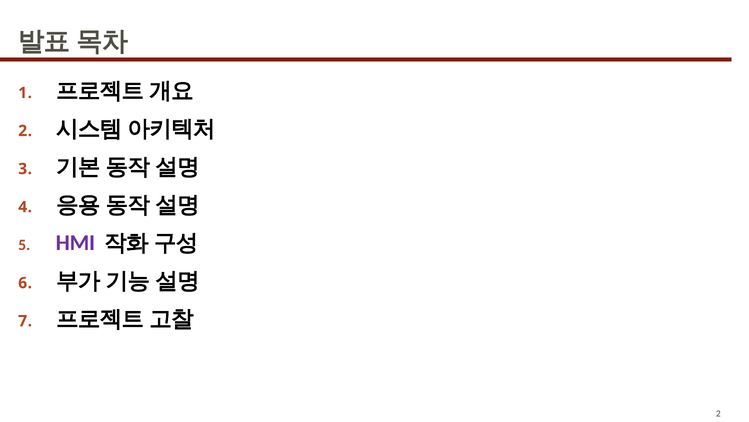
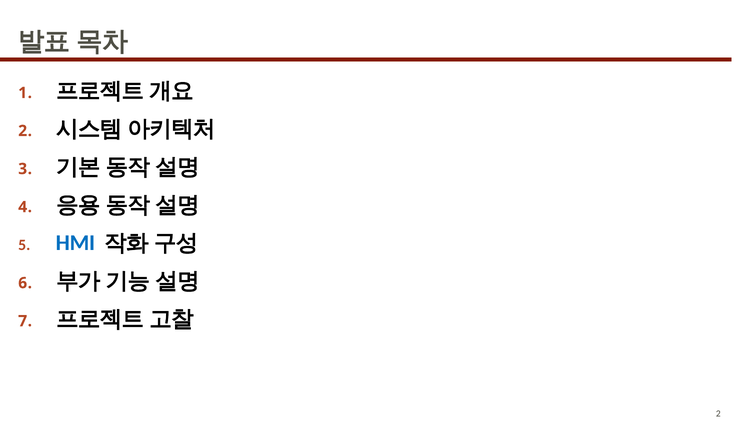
HMI colour: purple -> blue (75, 242)
